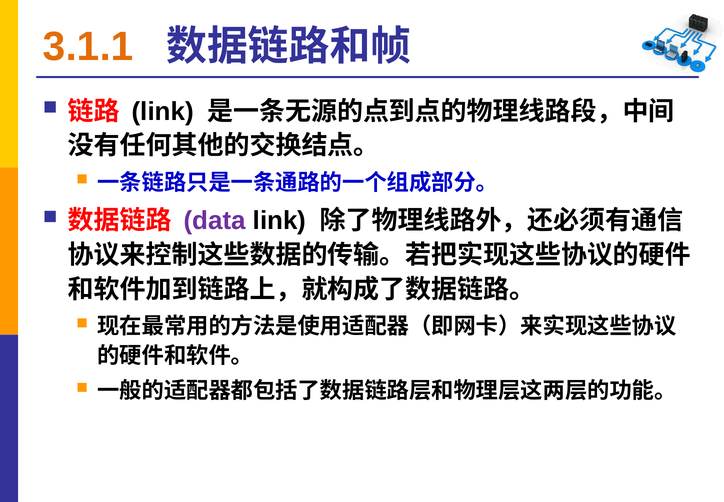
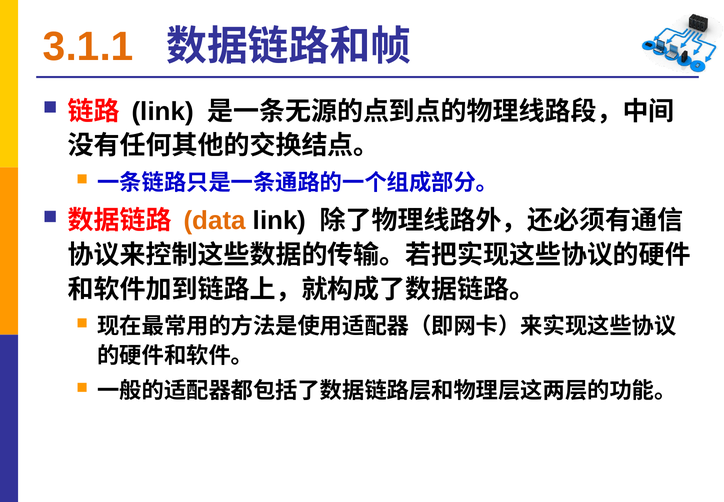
data colour: purple -> orange (215, 220)
